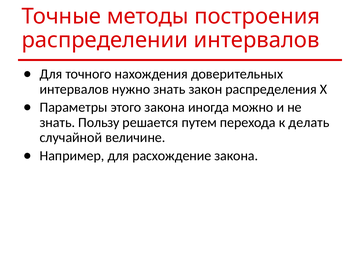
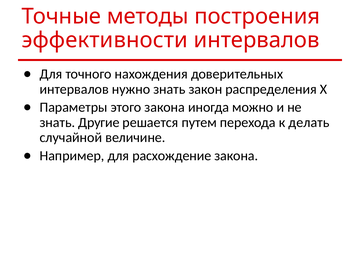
распределении: распределении -> эффективности (105, 40)
Пользу: Пользу -> Другие (99, 122)
